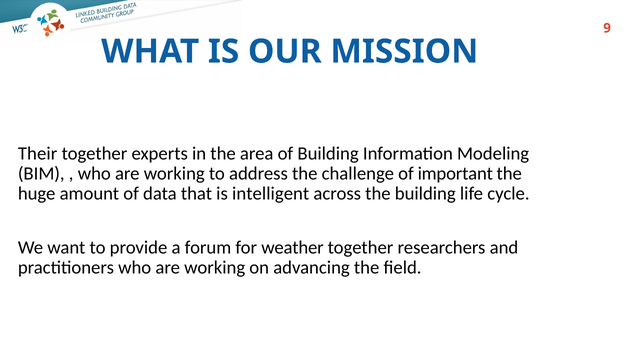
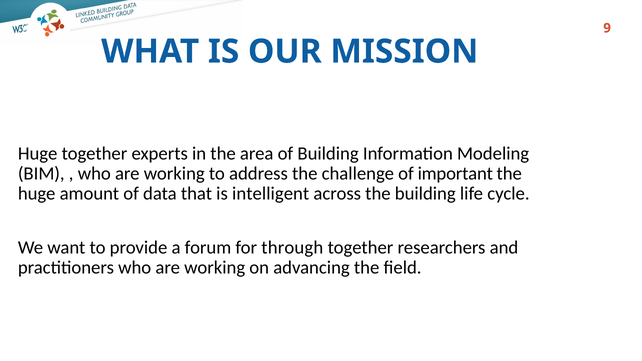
Their: Their -> Huge (38, 153)
weather: weather -> through (292, 248)
